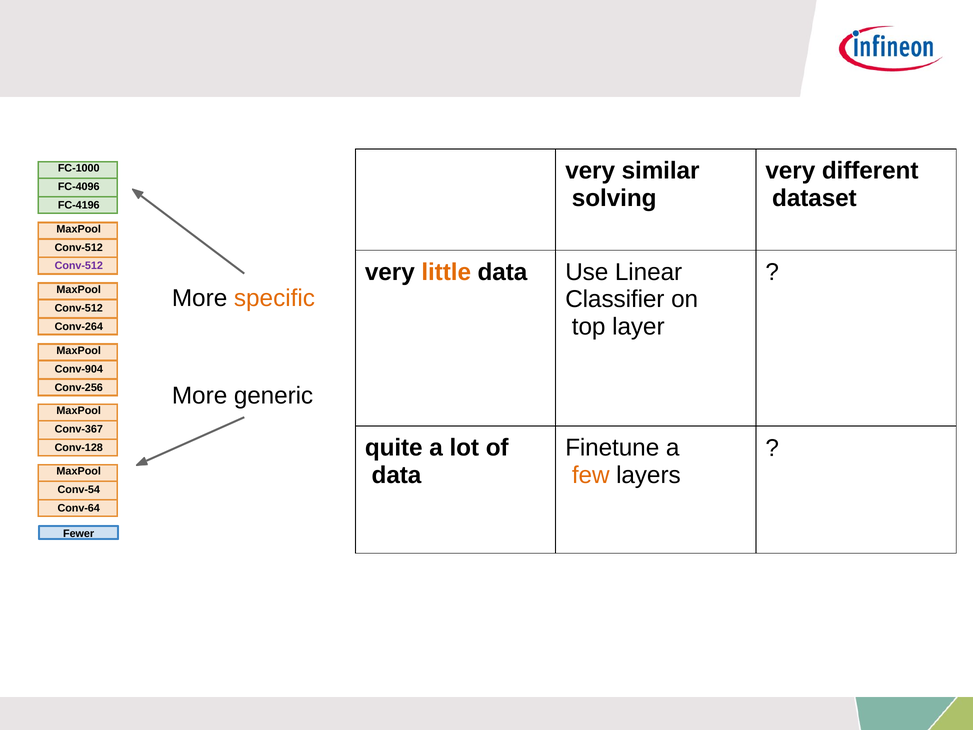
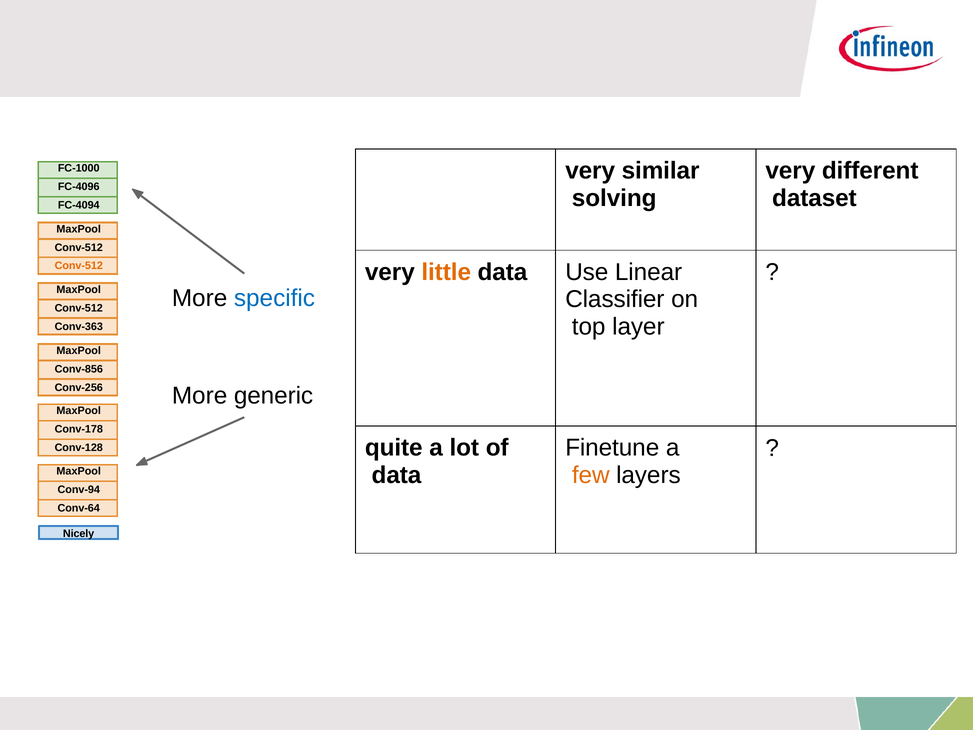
FC-4196: FC-4196 -> FC-4094 (79, 205)
Conv-512 colour: purple -> orange (79, 266)
specific colour: orange -> blue (274, 298)
Conv-264: Conv-264 -> Conv-363 (79, 326)
Conv-904: Conv-904 -> Conv-856 (79, 369)
Conv-367: Conv-367 -> Conv-178 (79, 429)
Conv-54: Conv-54 -> Conv-94 (79, 490)
Fewer: Fewer -> Nicely (79, 533)
